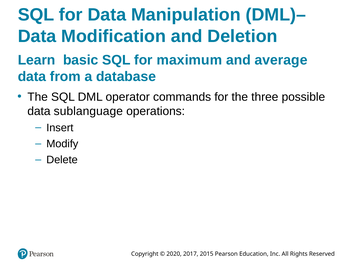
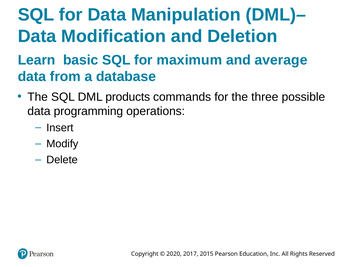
operator: operator -> products (128, 97)
sublanguage: sublanguage -> programming (88, 111)
